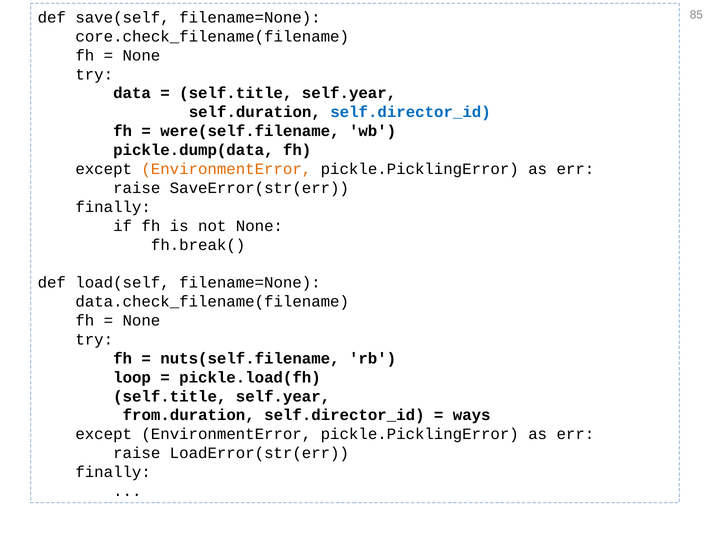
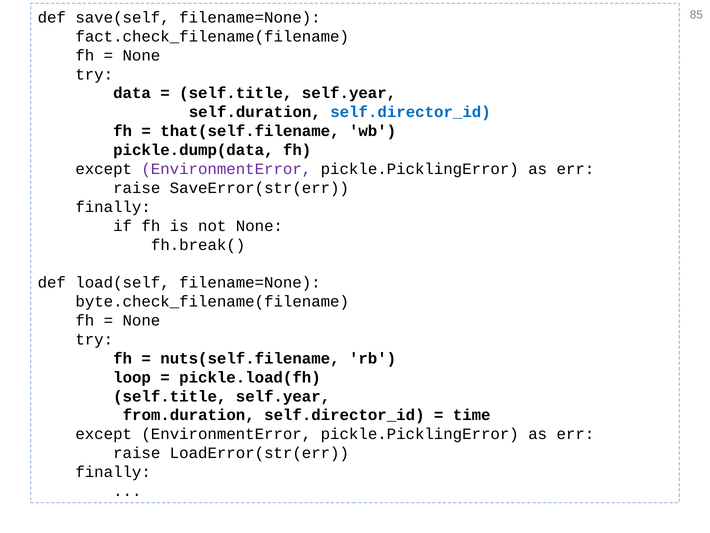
core.check_filename(filename: core.check_filename(filename -> fact.check_filename(filename (212, 36)
were(self.filename: were(self.filename -> that(self.filename (250, 131)
EnvironmentError colour: orange -> purple (226, 169)
data.check_filename(filename: data.check_filename(filename -> byte.check_filename(filename (212, 301)
ways: ways -> time (472, 415)
